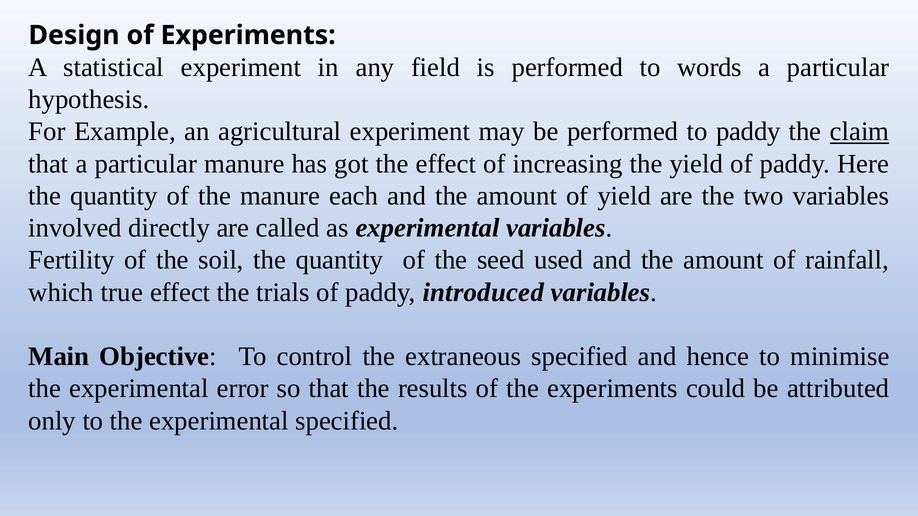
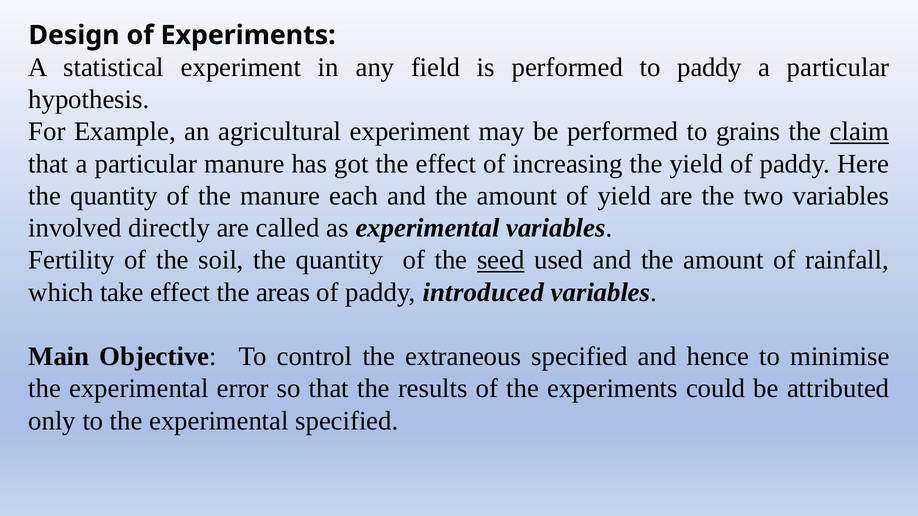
to words: words -> paddy (710, 67)
to paddy: paddy -> grains (748, 132)
seed underline: none -> present (501, 260)
true: true -> take (122, 292)
trials: trials -> areas (283, 292)
